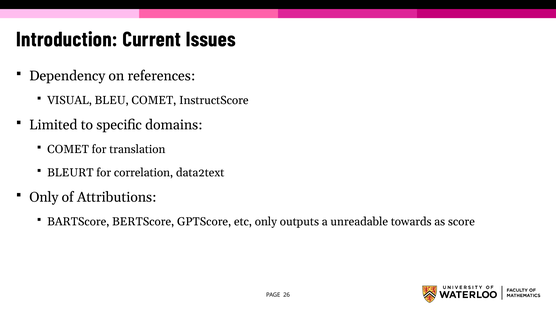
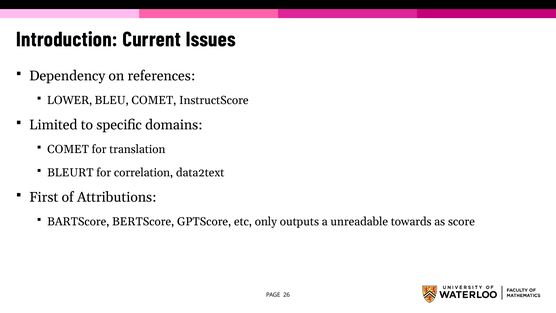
VISUAL: VISUAL -> LOWER (70, 100)
Only: Only -> First (44, 197)
